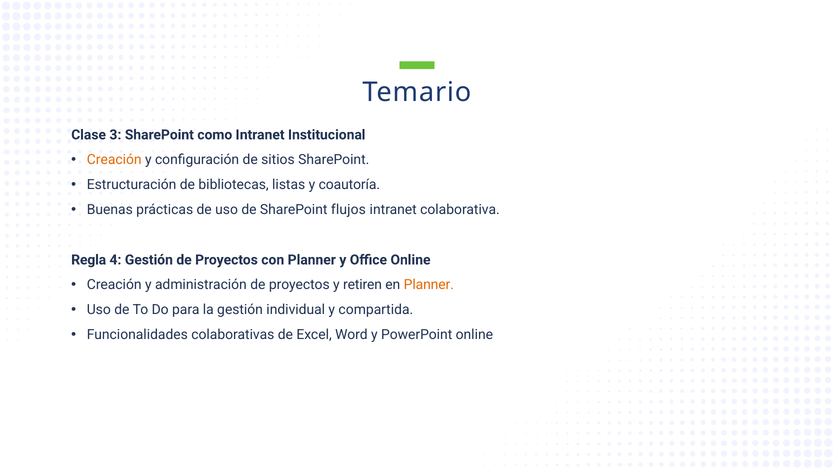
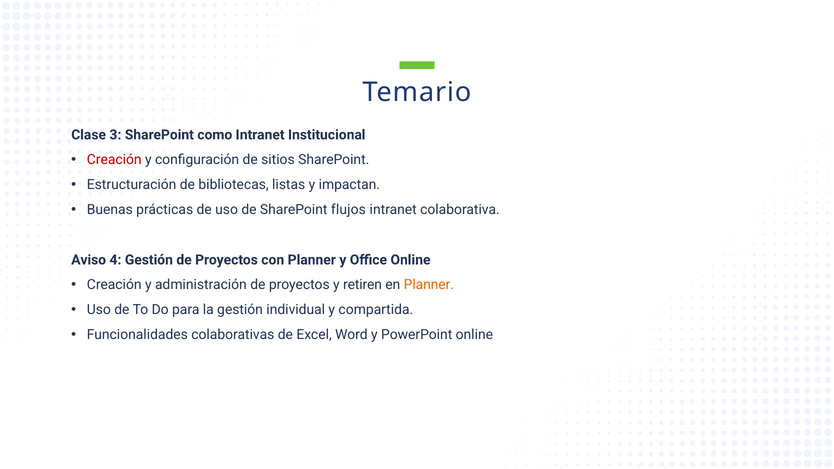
Creación colour: orange -> red (114, 160)
coautoría: coautoría -> impactan (349, 185)
Regla: Regla -> Aviso (89, 260)
